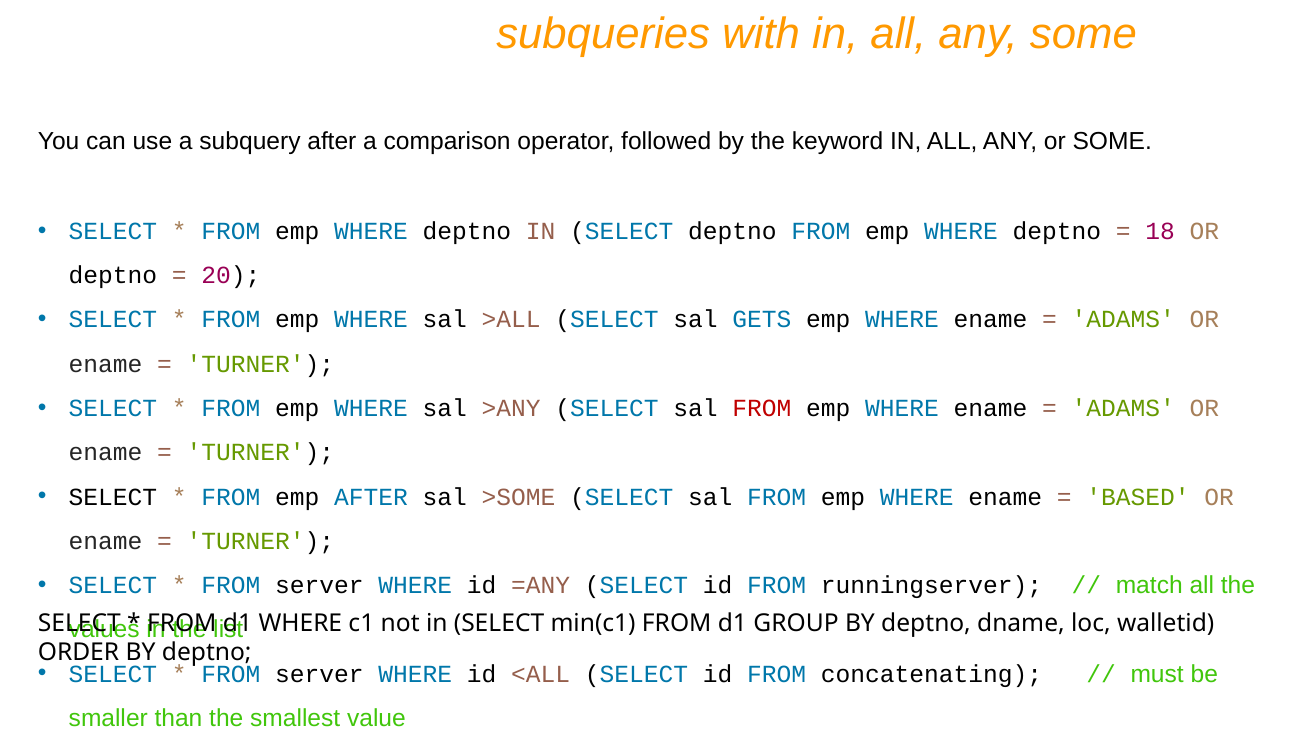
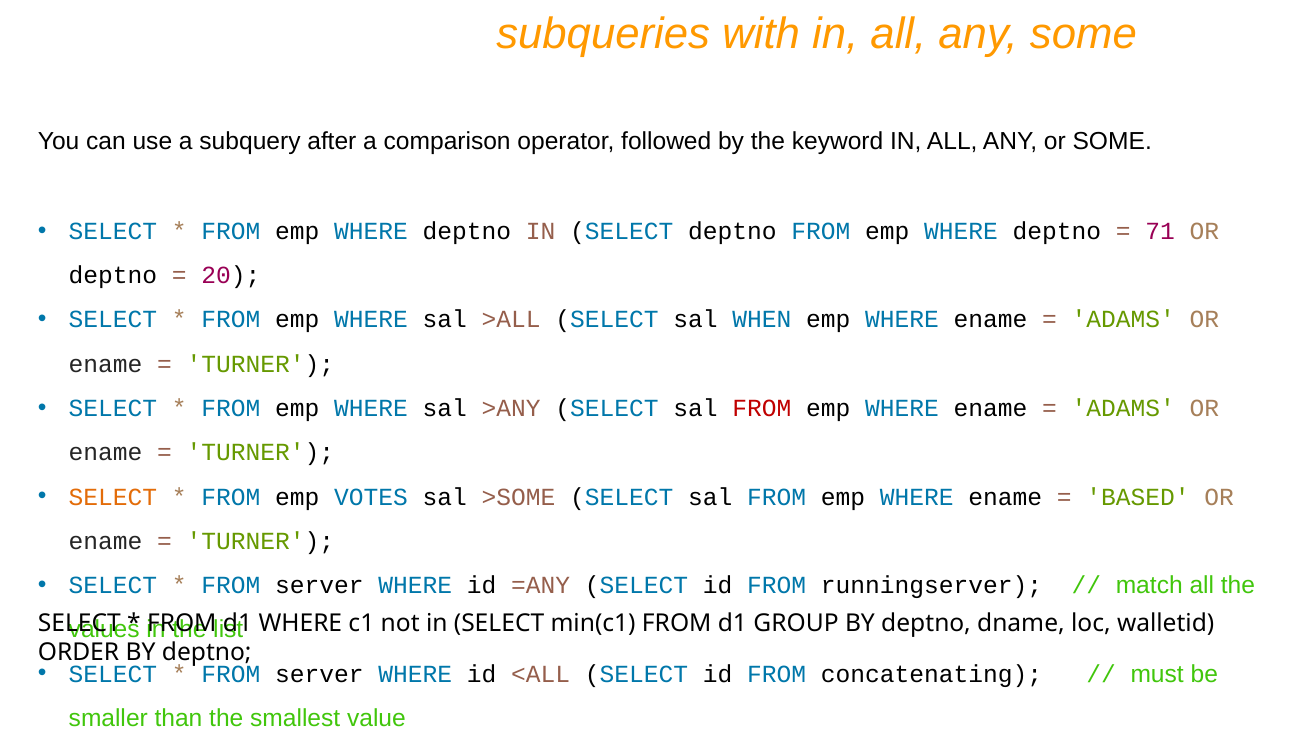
18: 18 -> 71 (1160, 231)
GETS: GETS -> WHEN (762, 320)
SELECT colour: black -> orange (113, 497)
emp AFTER: AFTER -> VOTES (371, 497)
